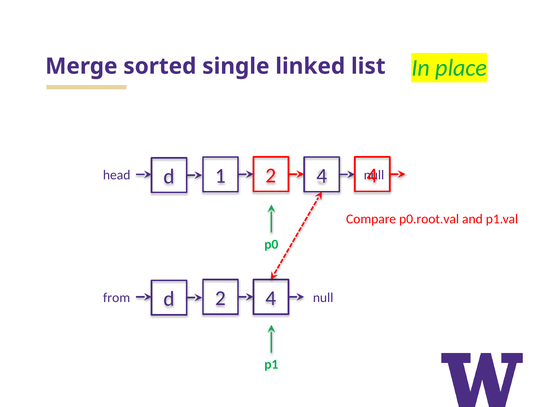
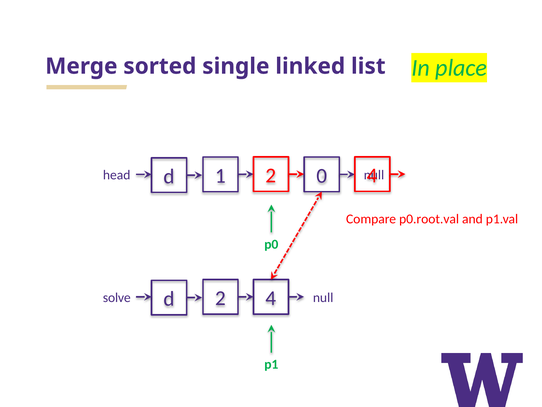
d 4: 4 -> 0 (322, 176)
from: from -> solve (117, 297)
